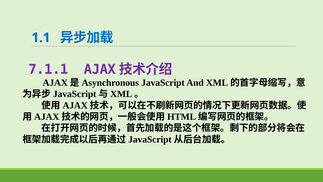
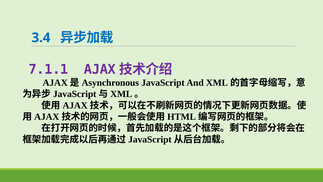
1.1: 1.1 -> 3.4 (41, 38)
